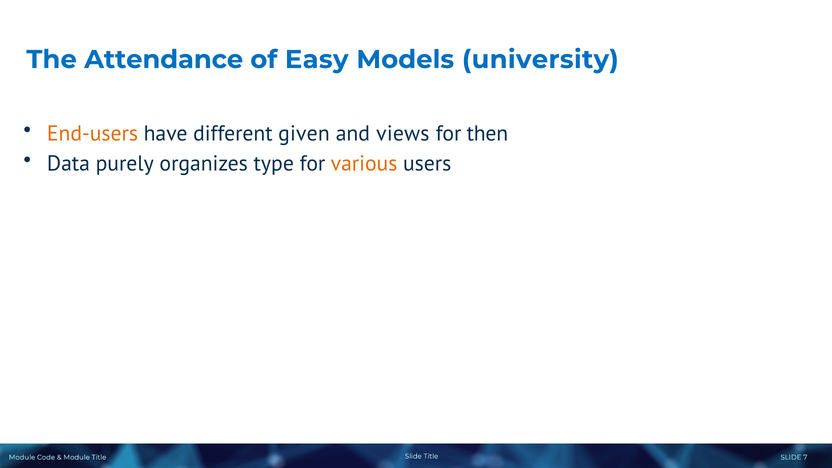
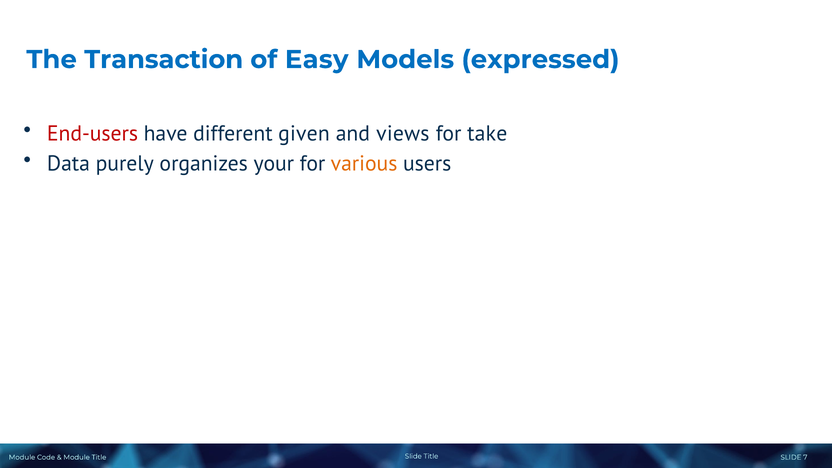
Attendance: Attendance -> Transaction (164, 60)
university: university -> expressed (540, 60)
End-users colour: orange -> red (93, 133)
then: then -> take (487, 133)
type: type -> your (274, 164)
